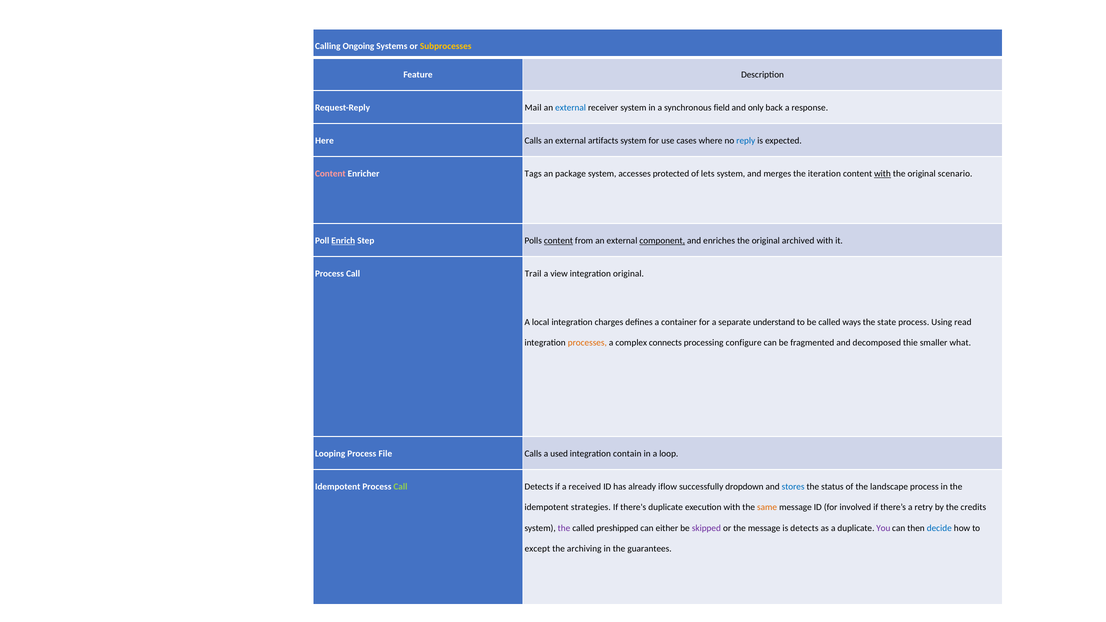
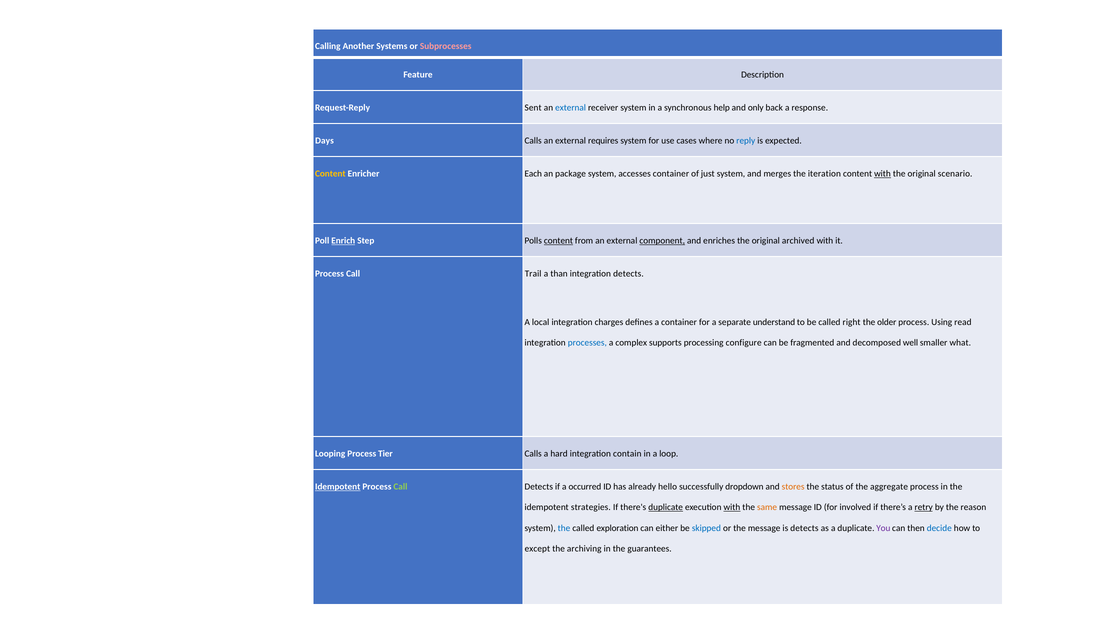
Ongoing: Ongoing -> Another (358, 46)
Subprocesses colour: yellow -> pink (446, 46)
Mail: Mail -> Sent (533, 108)
field: field -> help (722, 108)
Here: Here -> Days (324, 141)
artifacts: artifacts -> requires (603, 141)
Content colour: pink -> yellow (330, 174)
Tags: Tags -> Each (533, 174)
accesses protected: protected -> container (671, 174)
lets: lets -> just (708, 174)
view: view -> than (559, 274)
integration original: original -> detects (628, 274)
ways: ways -> right (852, 322)
state: state -> older (887, 322)
processes colour: orange -> blue (587, 343)
connects: connects -> supports (665, 343)
thie: thie -> well (911, 343)
File: File -> Tier (385, 454)
used: used -> hard (559, 454)
Idempotent underline: none -> present (338, 487)
received: received -> occurred (585, 487)
iflow: iflow -> hello (668, 487)
stores colour: blue -> orange (793, 487)
landscape: landscape -> aggregate (889, 487)
duplicate underline: none -> present (666, 507)
with underline: none -> present (732, 507)
retry underline: none -> present (924, 507)
credits: credits -> reason (973, 507)
the colour: purple -> blue (564, 528)
preshipped: preshipped -> exploration (617, 528)
skipped colour: purple -> blue (706, 528)
